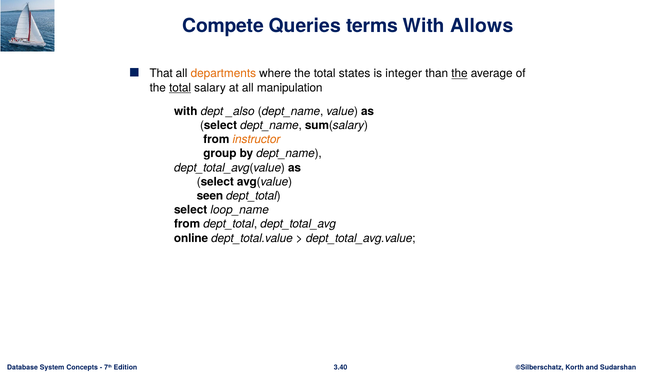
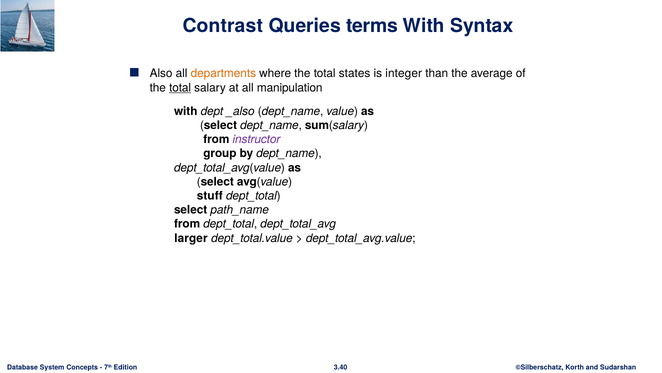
Compete: Compete -> Contrast (223, 26)
Allows: Allows -> Syntax (482, 26)
That: That -> Also (161, 73)
the underline: present -> none (459, 73)
instructor colour: orange -> purple (256, 139)
seen: seen -> stuff (210, 196)
loop_name: loop_name -> path_name (240, 210)
online: online -> larger (191, 238)
